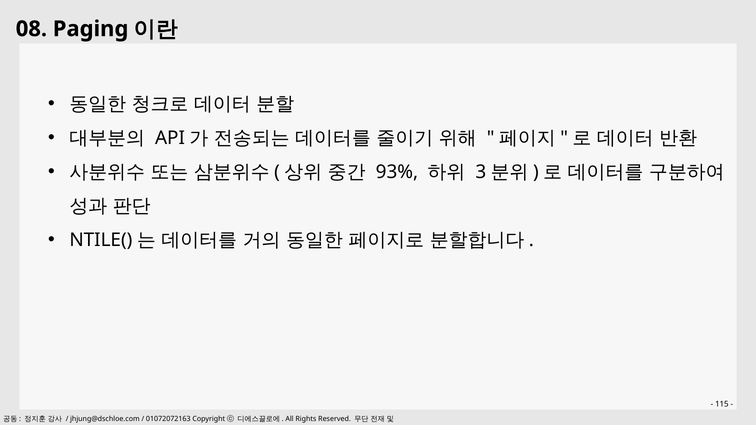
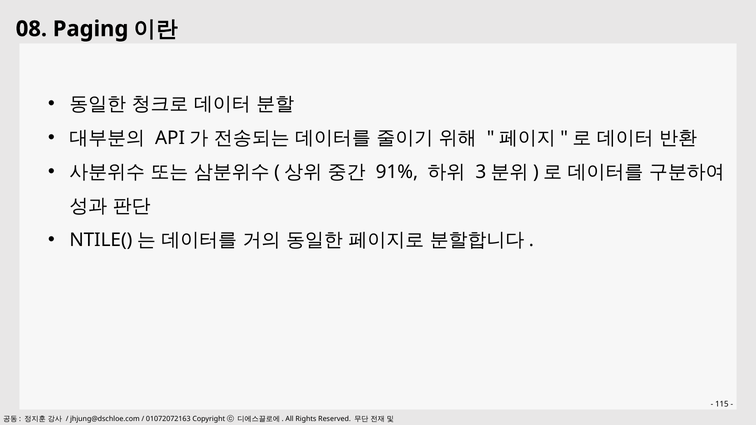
93%: 93% -> 91% (397, 172)
